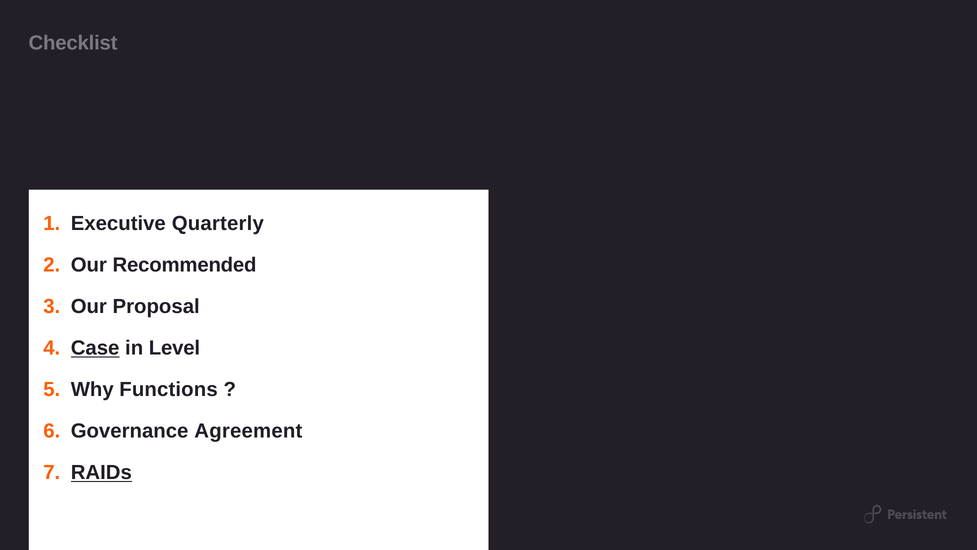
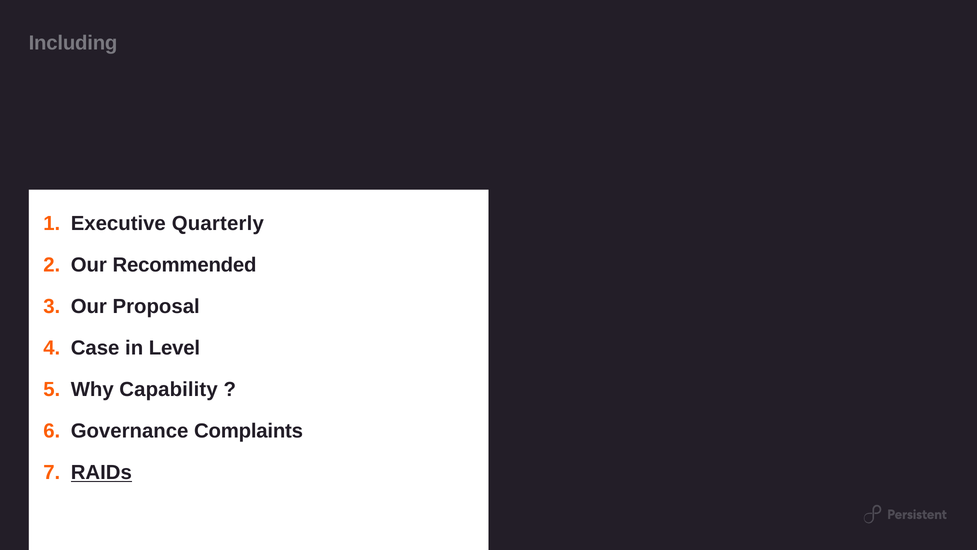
Checklist: Checklist -> Including (73, 43)
Case underline: present -> none (95, 348)
Functions: Functions -> Capability (169, 389)
Agreement: Agreement -> Complaints (249, 431)
